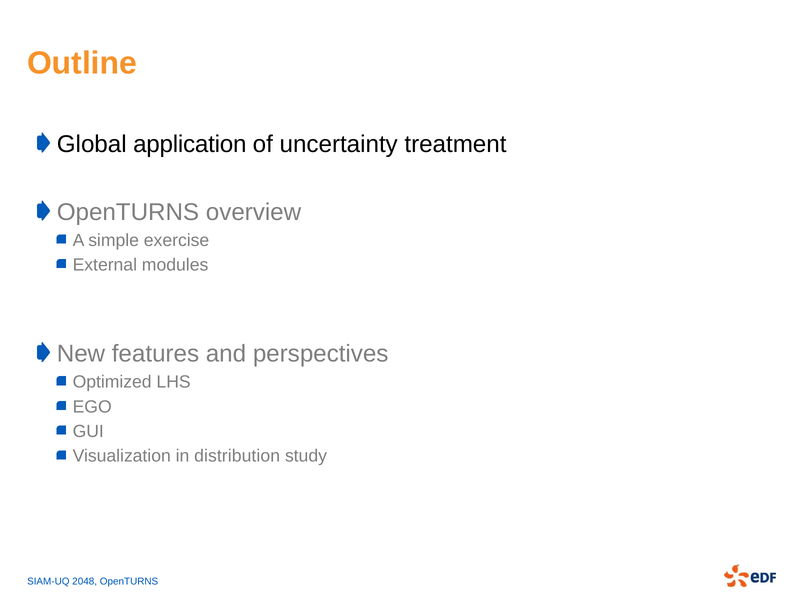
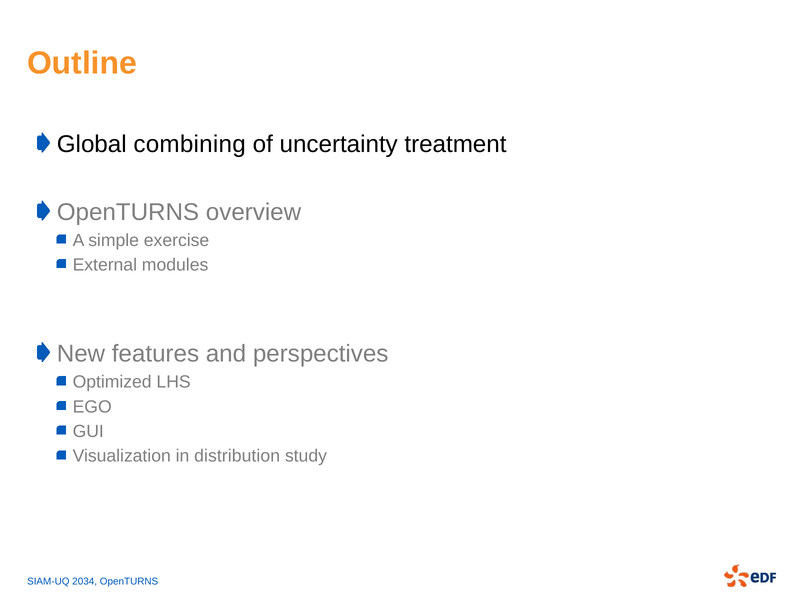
application: application -> combining (190, 144)
2048: 2048 -> 2034 (85, 581)
